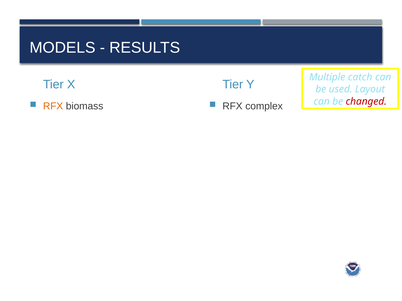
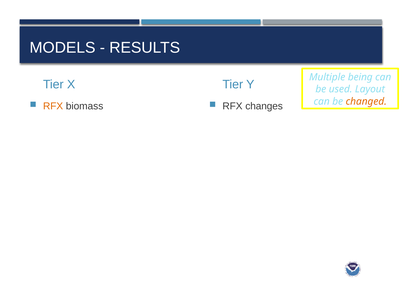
catch: catch -> being (360, 77)
changed colour: red -> orange (366, 102)
complex: complex -> changes (264, 106)
